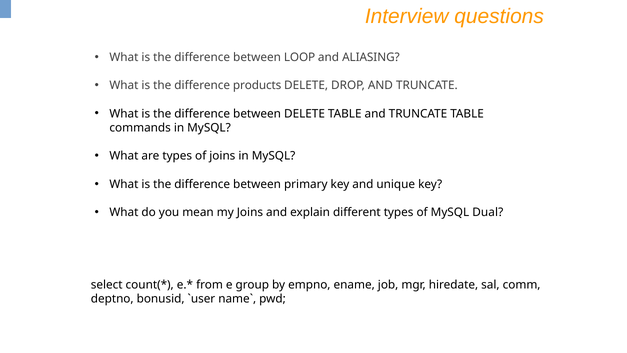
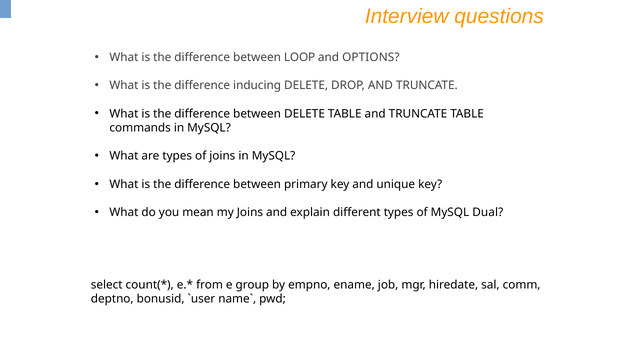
ALIASING: ALIASING -> OPTIONS (371, 57)
products: products -> inducing (257, 85)
